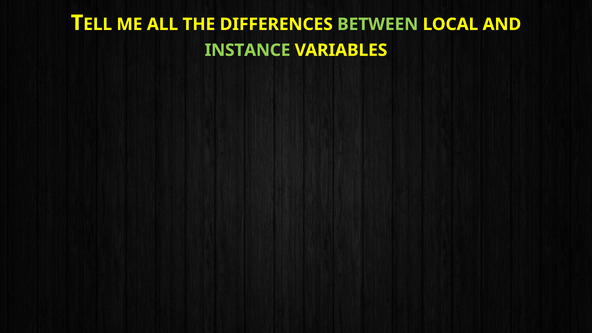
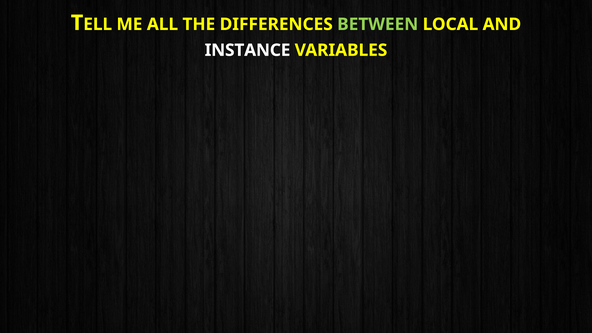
INSTANCE colour: light green -> white (248, 50)
